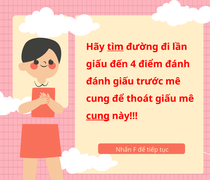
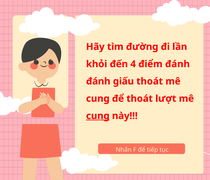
tìm underline: present -> none (115, 47)
giấu: giấu -> khỏi (97, 64)
giấu trước: trước -> thoát (150, 81)
thoát giấu: giấu -> lượt (166, 99)
